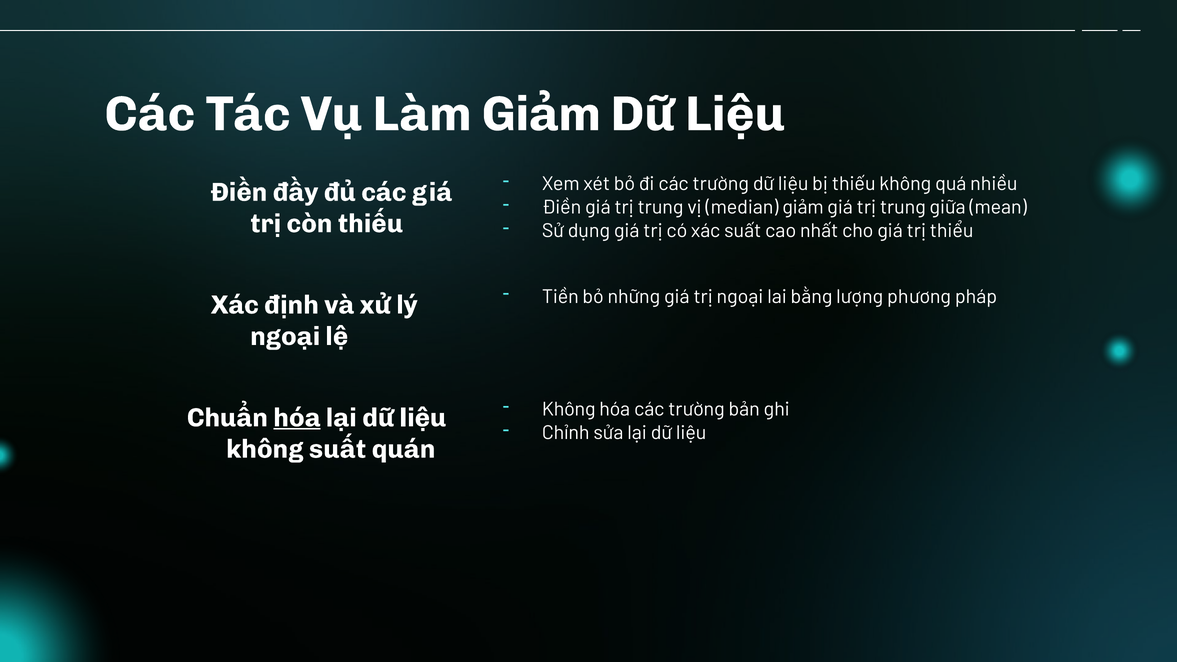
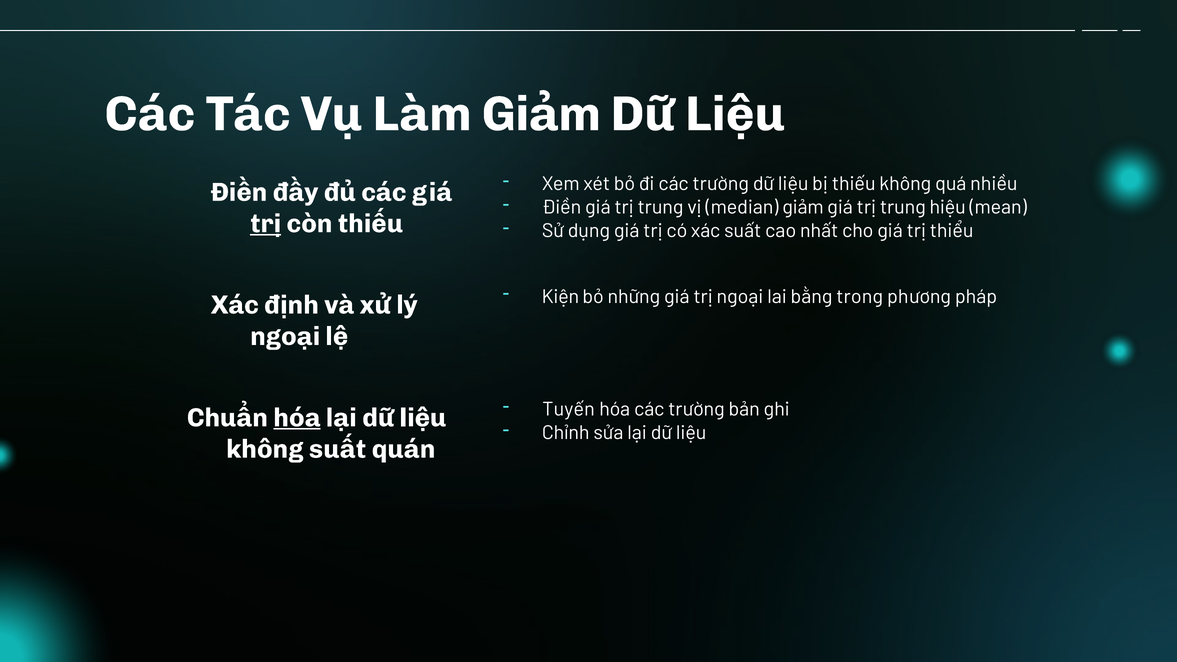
giữa: giữa -> hiệu (948, 207)
trị underline: none -> present (266, 224)
Tiền: Tiền -> Kiện (560, 297)
lượng: lượng -> trong (860, 297)
Không: Không -> Tuyến (569, 409)
